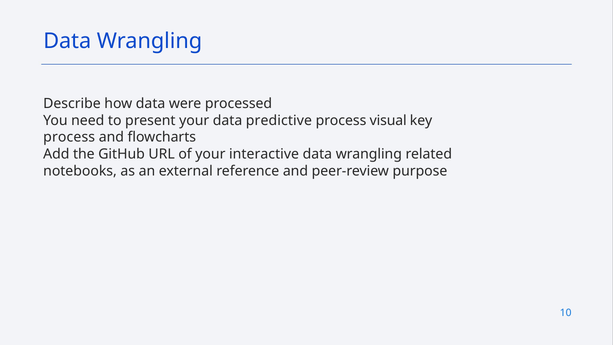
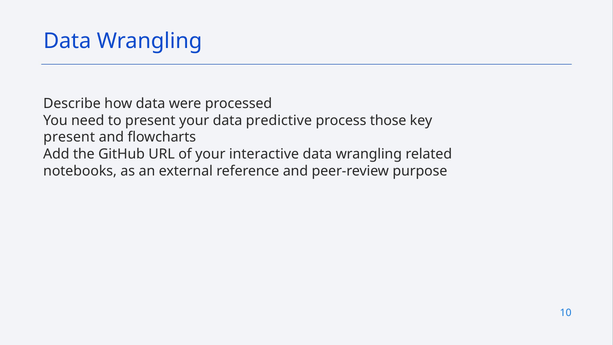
visual: visual -> those (388, 120)
process: process -> present (69, 137)
